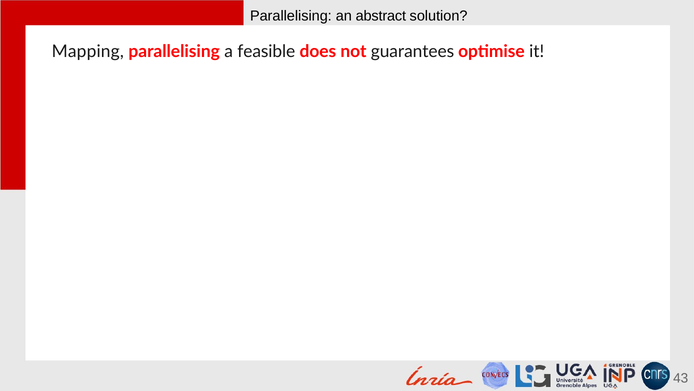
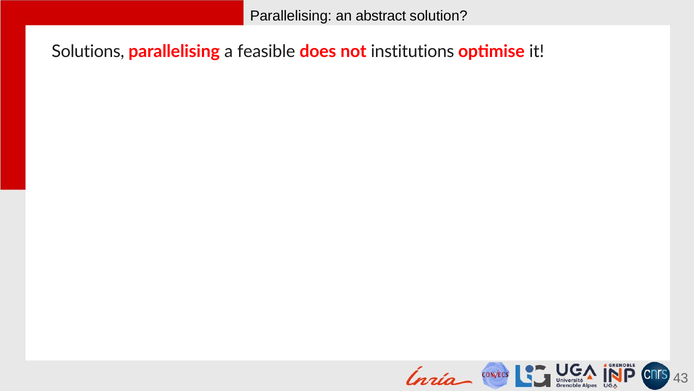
Mapping: Mapping -> Solutions (88, 52)
guarantees: guarantees -> institutions (413, 52)
